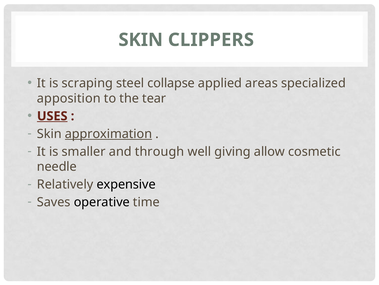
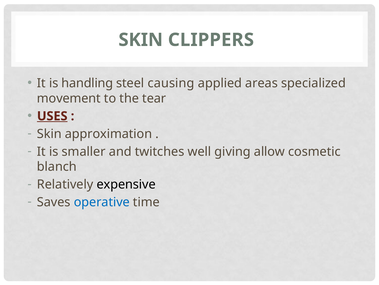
scraping: scraping -> handling (87, 83)
collapse: collapse -> causing (171, 83)
apposition: apposition -> movement (69, 98)
approximation underline: present -> none (109, 134)
through: through -> twitches (160, 151)
needle: needle -> blanch (57, 166)
operative colour: black -> blue (102, 202)
